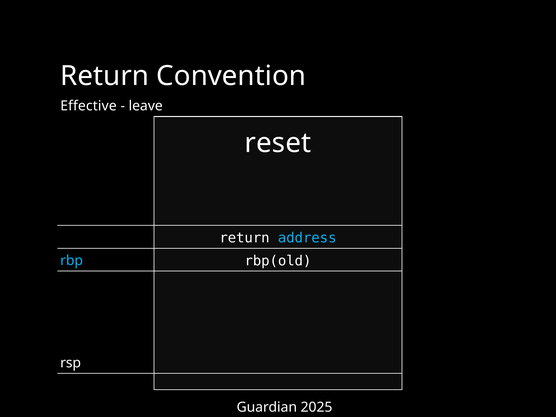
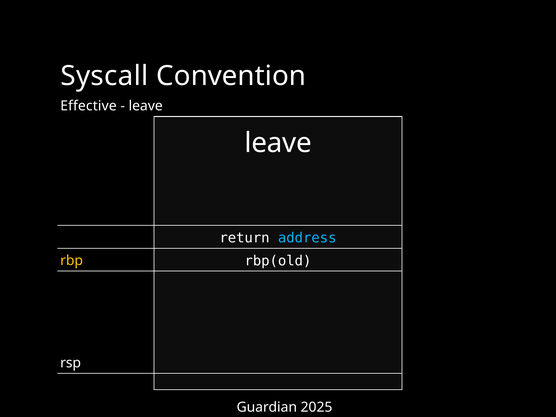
Return: Return -> Syscall (104, 76)
reset: reset -> leave (278, 143)
rbp colour: light blue -> yellow (72, 261)
